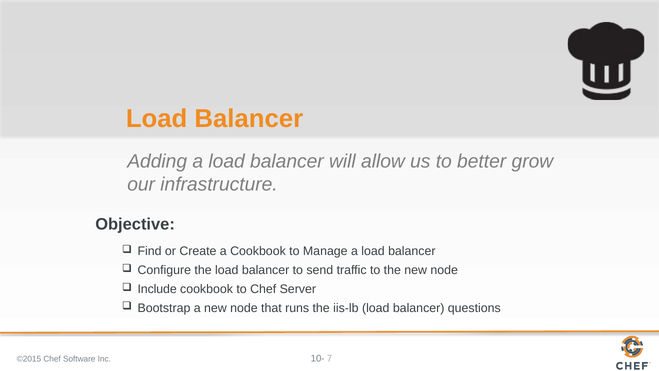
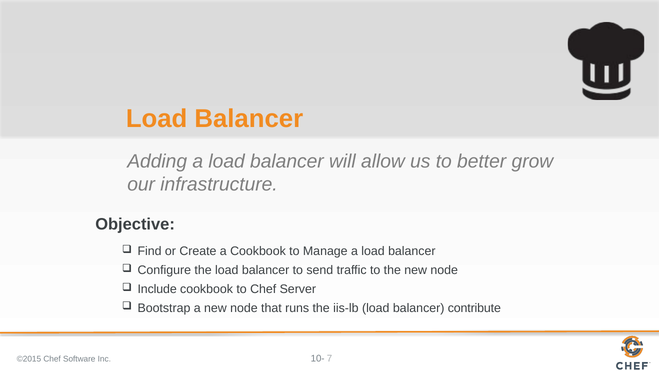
questions: questions -> contribute (474, 308)
